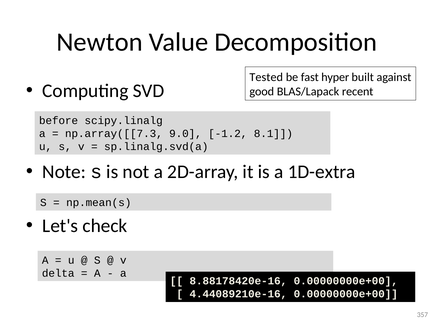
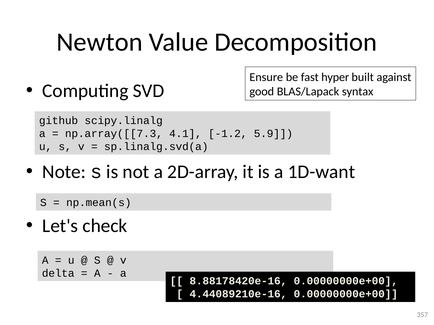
Tested: Tested -> Ensure (266, 77)
recent: recent -> syntax (358, 92)
before: before -> github (59, 121)
9.0: 9.0 -> 4.1 (185, 134)
8.1: 8.1 -> 5.9 (273, 134)
1D-extra: 1D-extra -> 1D-want (322, 172)
